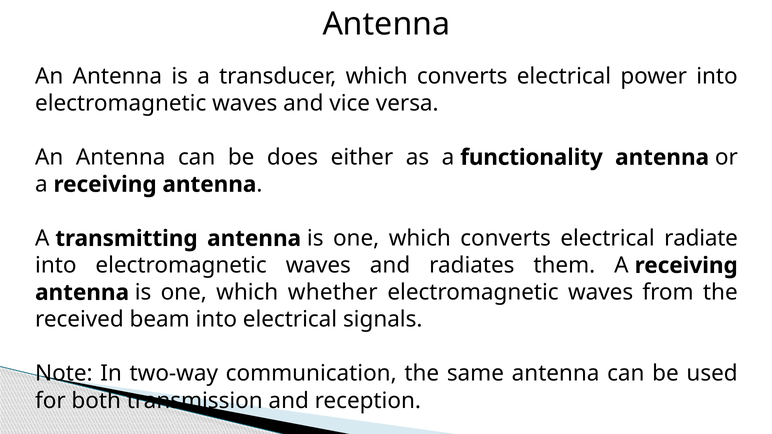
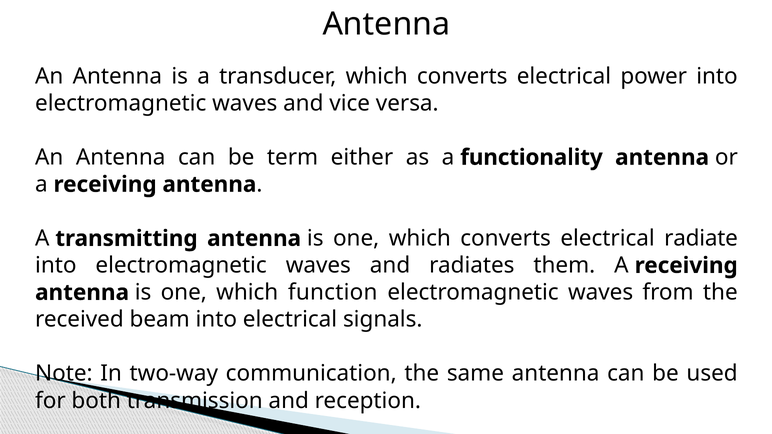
does: does -> term (293, 157)
whether: whether -> function (333, 293)
